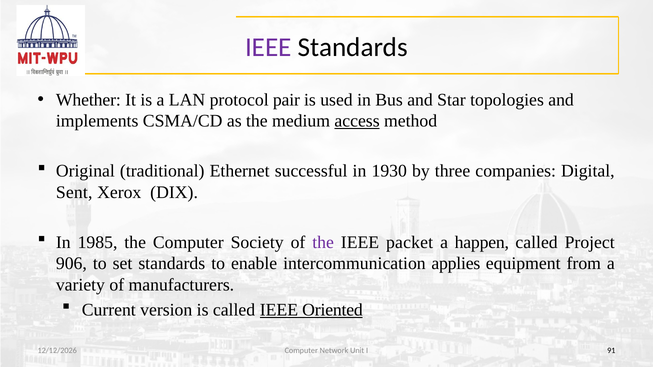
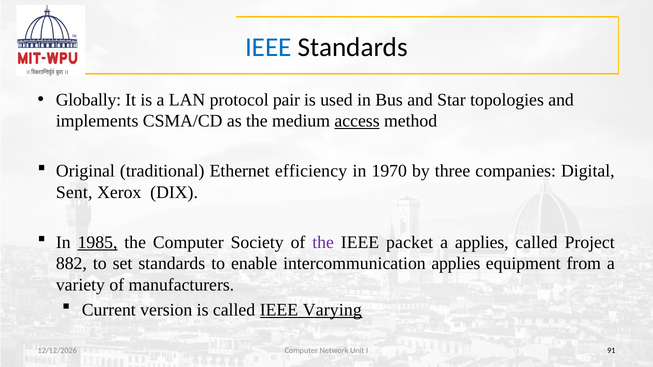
IEEE colour: purple -> blue (268, 47)
Whether: Whether -> Globally (88, 100)
successful: successful -> efficiency (311, 171)
1930: 1930 -> 1970 (389, 171)
1985 underline: none -> present (98, 243)
a happen: happen -> applies (482, 243)
906: 906 -> 882 (71, 264)
Oriented: Oriented -> Varying (332, 310)
